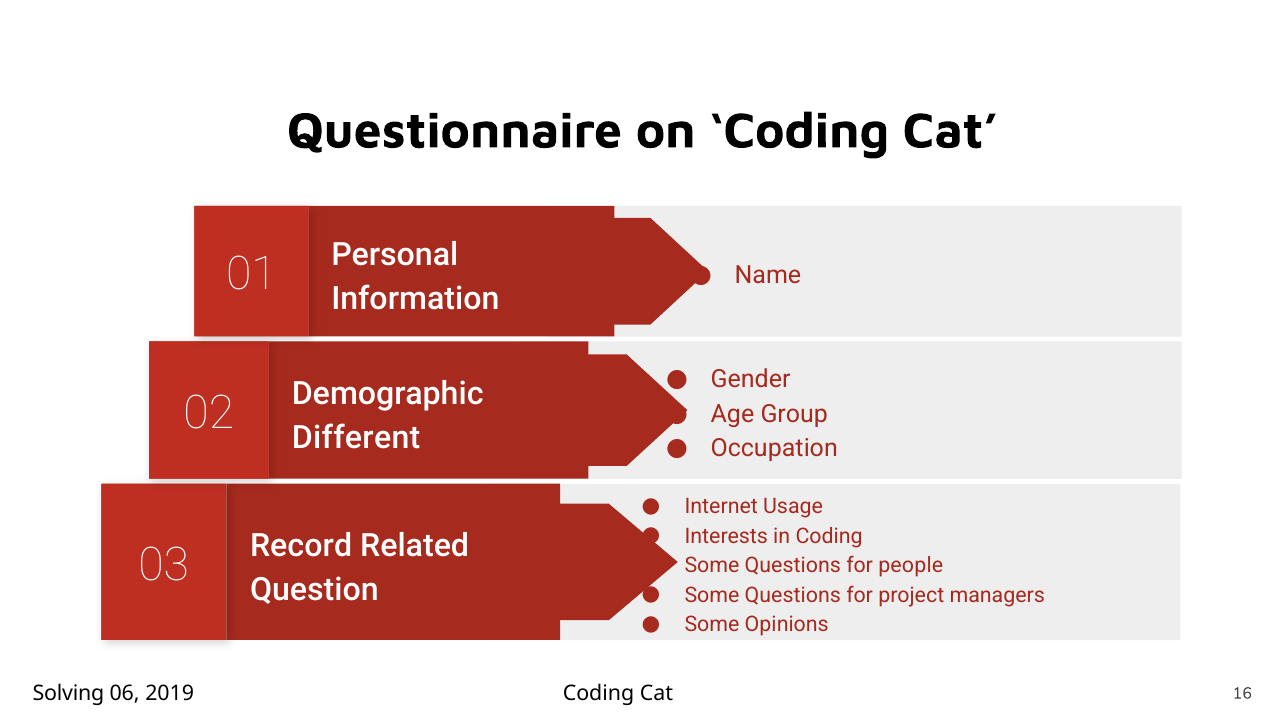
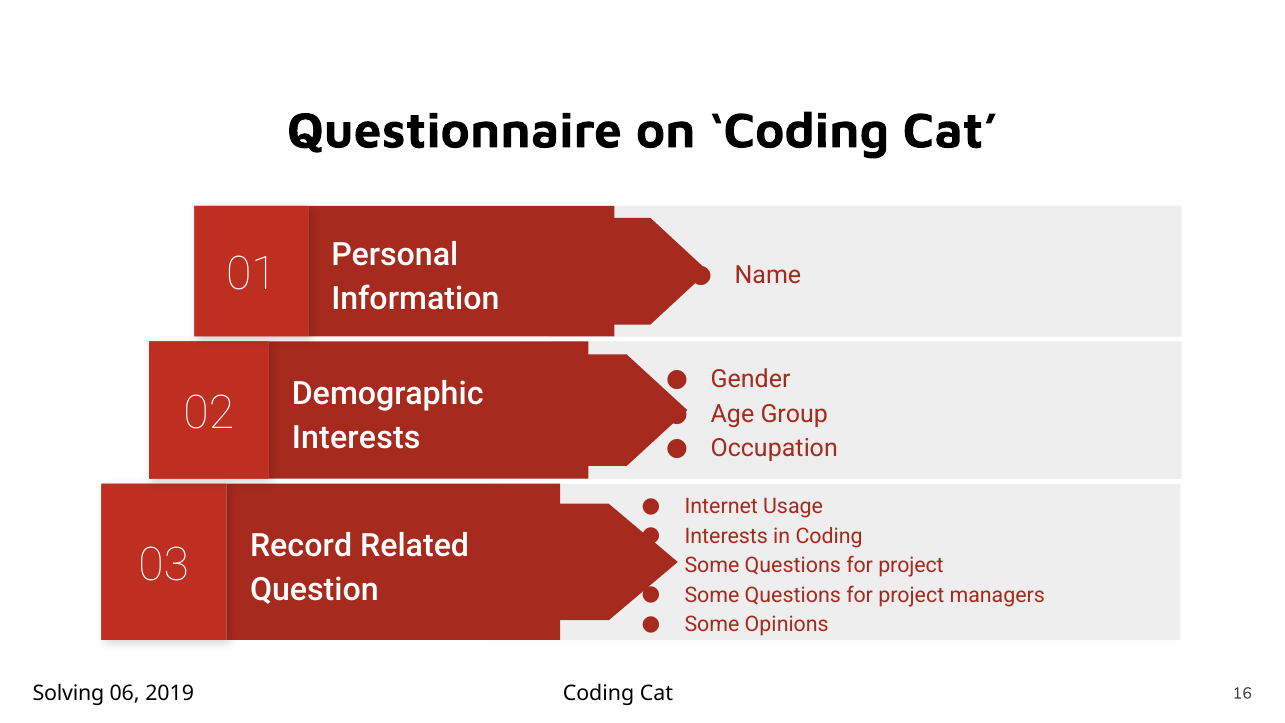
Different: Different -> Interests (356, 438)
people: people -> project (911, 565)
